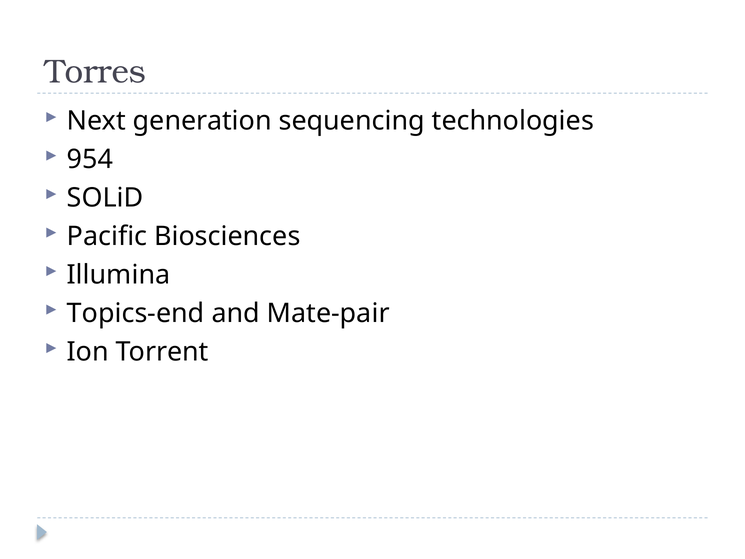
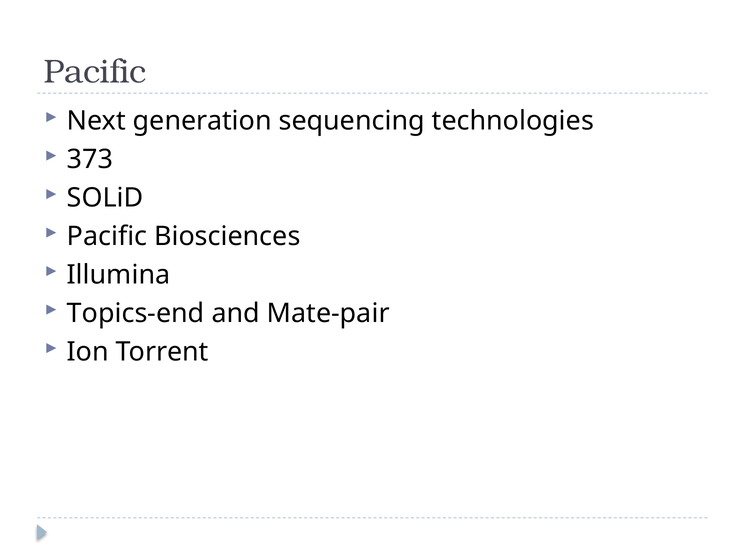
Torres: Torres -> Pacific (95, 72)
954: 954 -> 373 (90, 160)
